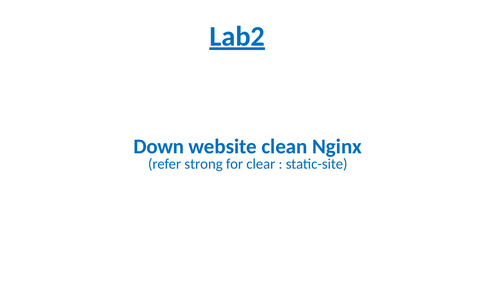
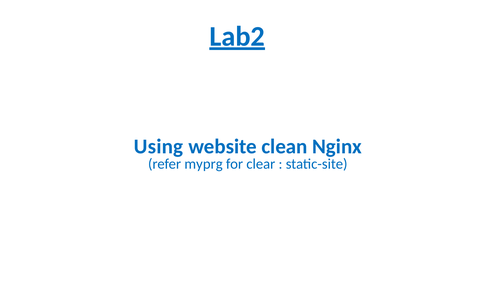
Down: Down -> Using (159, 146)
strong: strong -> myprg (204, 164)
